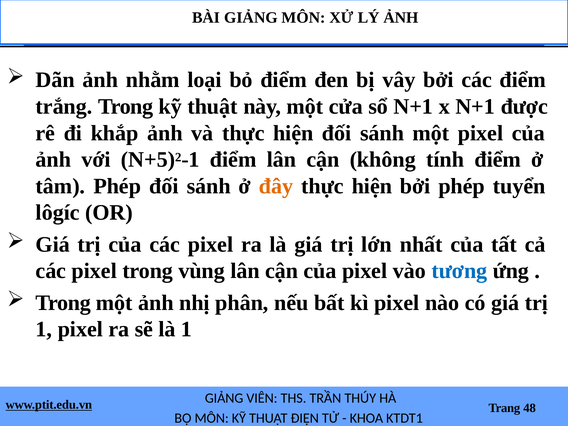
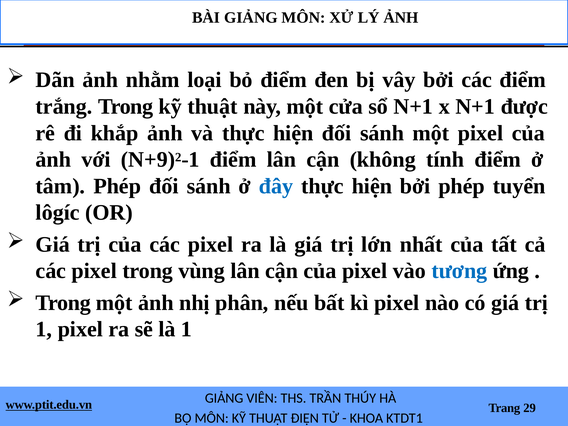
N+5: N+5 -> N+9 (148, 160)
đây colour: orange -> blue (276, 186)
48: 48 -> 29 (530, 408)
